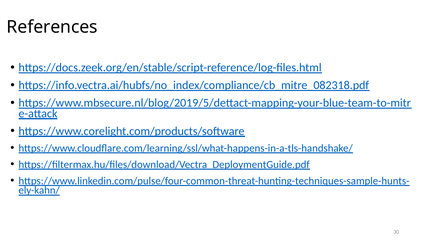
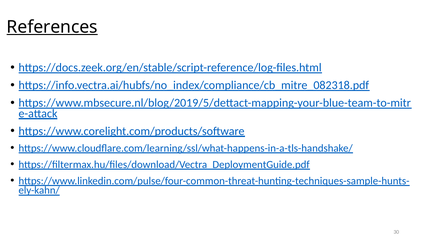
References underline: none -> present (52, 27)
